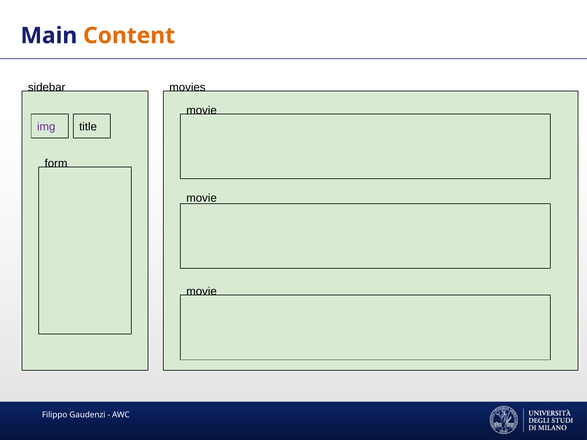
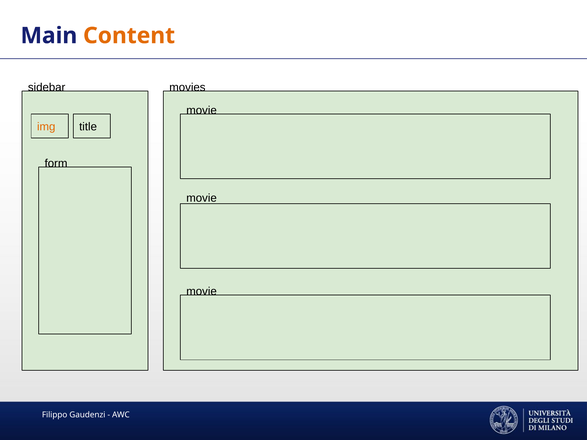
img colour: purple -> orange (46, 127)
